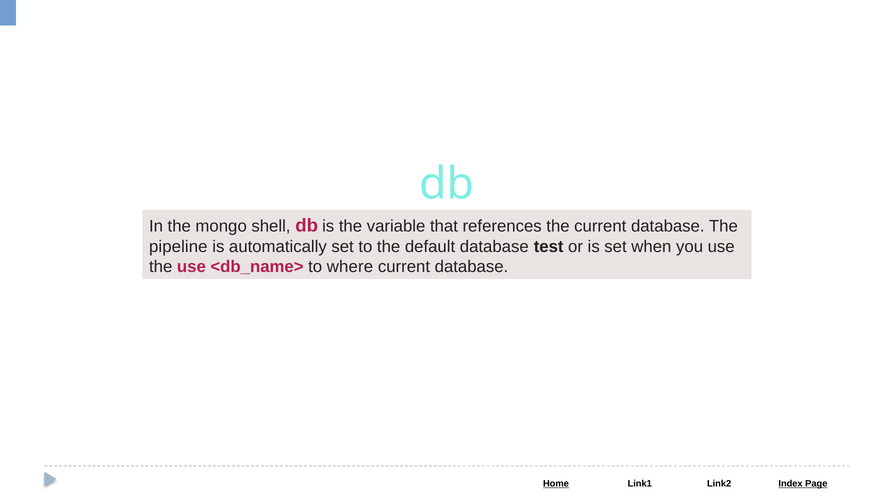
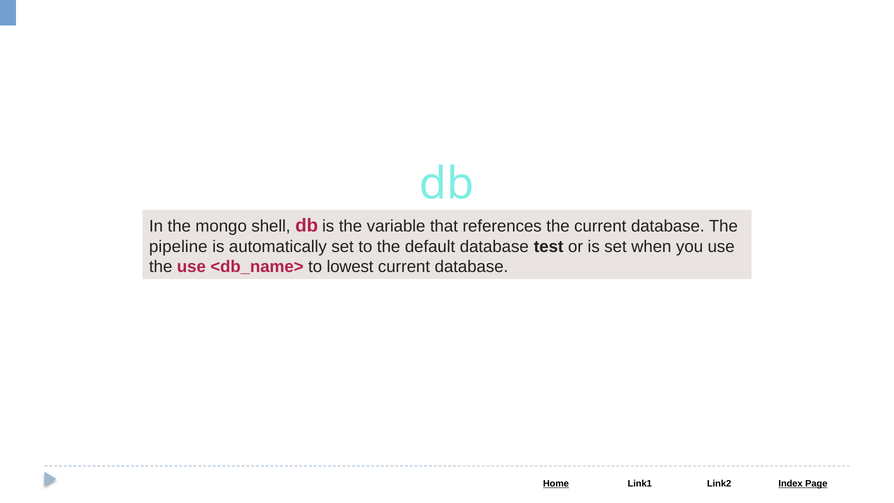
where: where -> lowest (350, 267)
